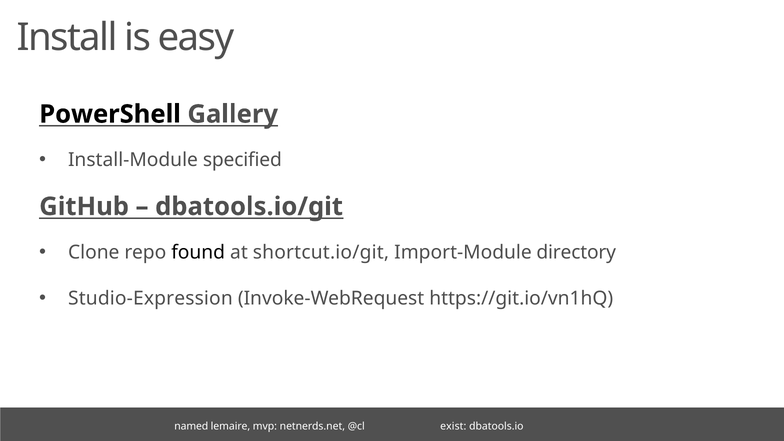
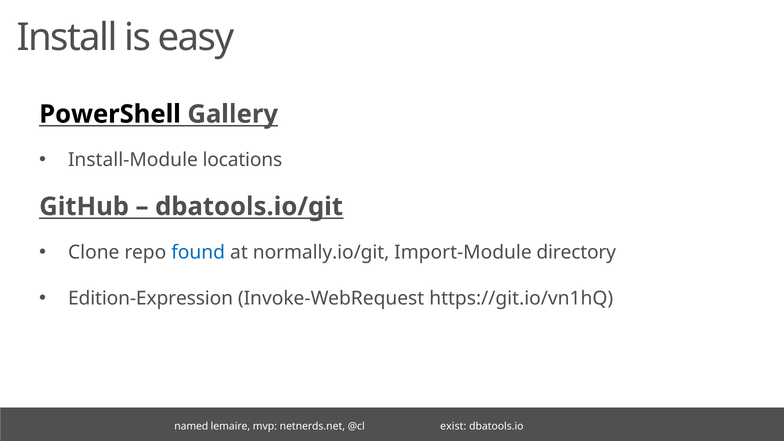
specified: specified -> locations (242, 160)
found colour: black -> blue (198, 252)
shortcut.io/git: shortcut.io/git -> normally.io/git (321, 252)
Studio-Expression: Studio-Expression -> Edition-Expression (151, 298)
